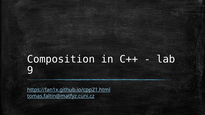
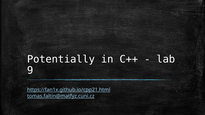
Composition: Composition -> Potentially (61, 59)
